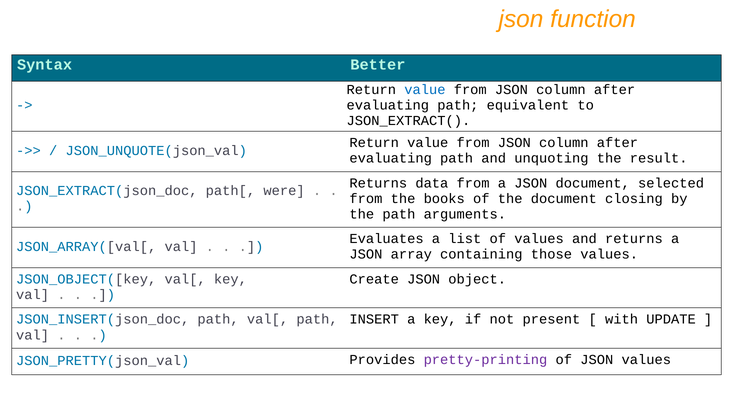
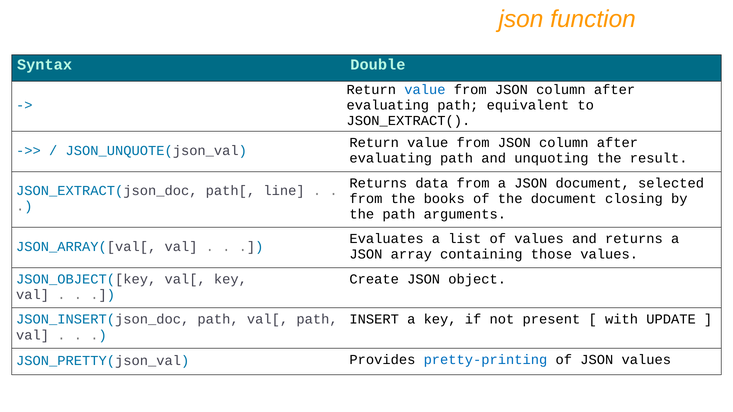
Better: Better -> Double (378, 65)
were: were -> line (284, 191)
pretty-printing colour: purple -> blue (485, 360)
